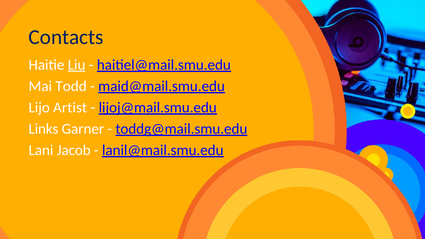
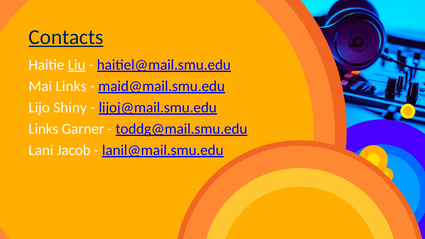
Contacts underline: none -> present (66, 37)
Mai Todd: Todd -> Links (71, 86)
Artist: Artist -> Shiny (70, 107)
